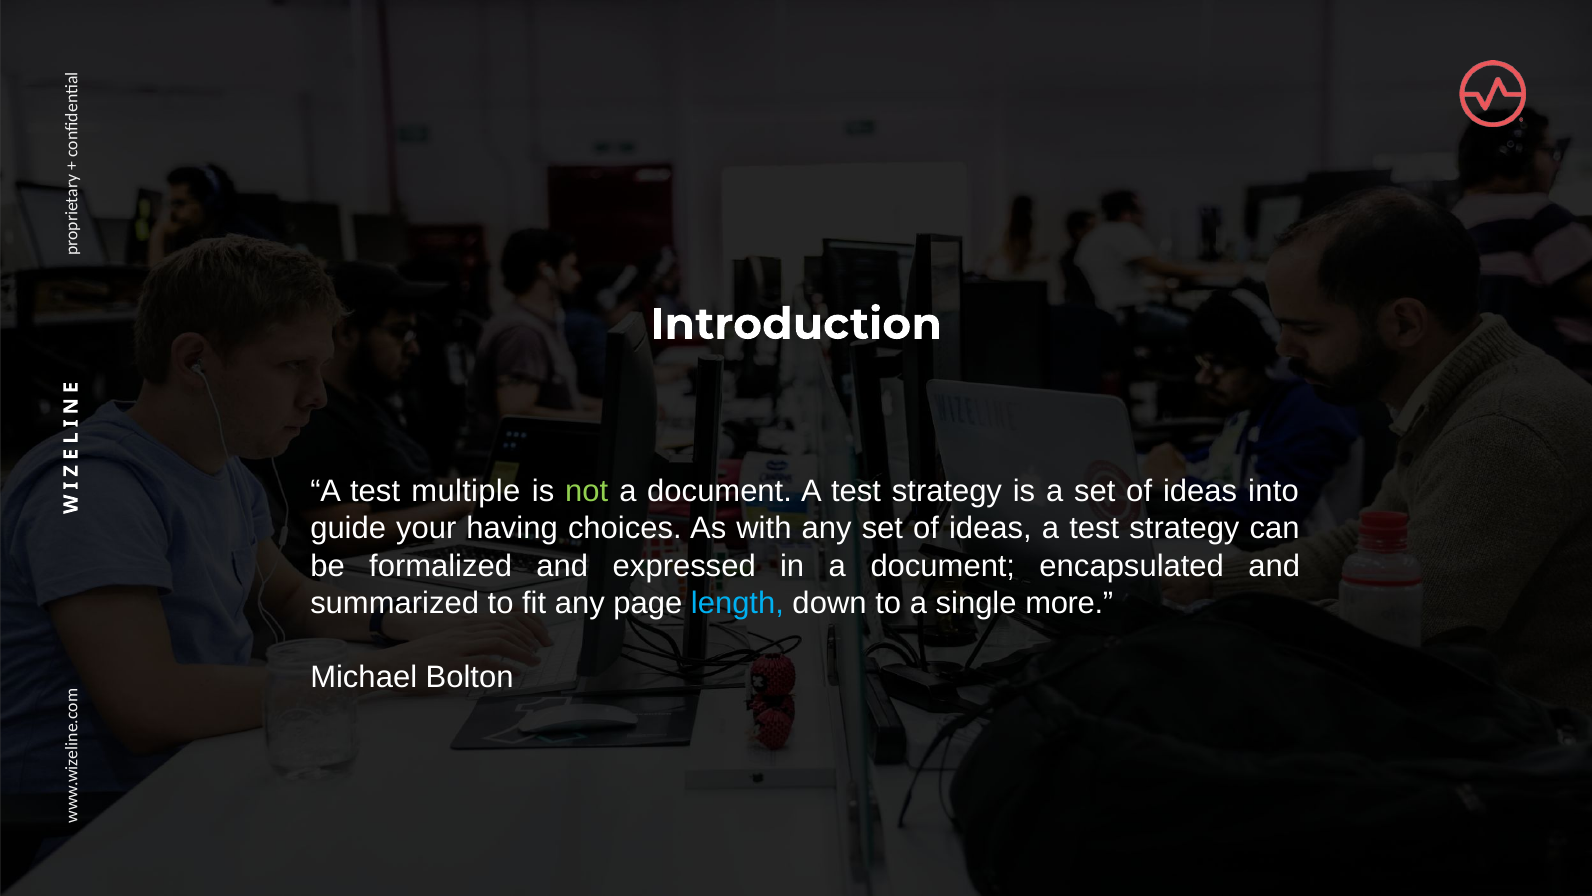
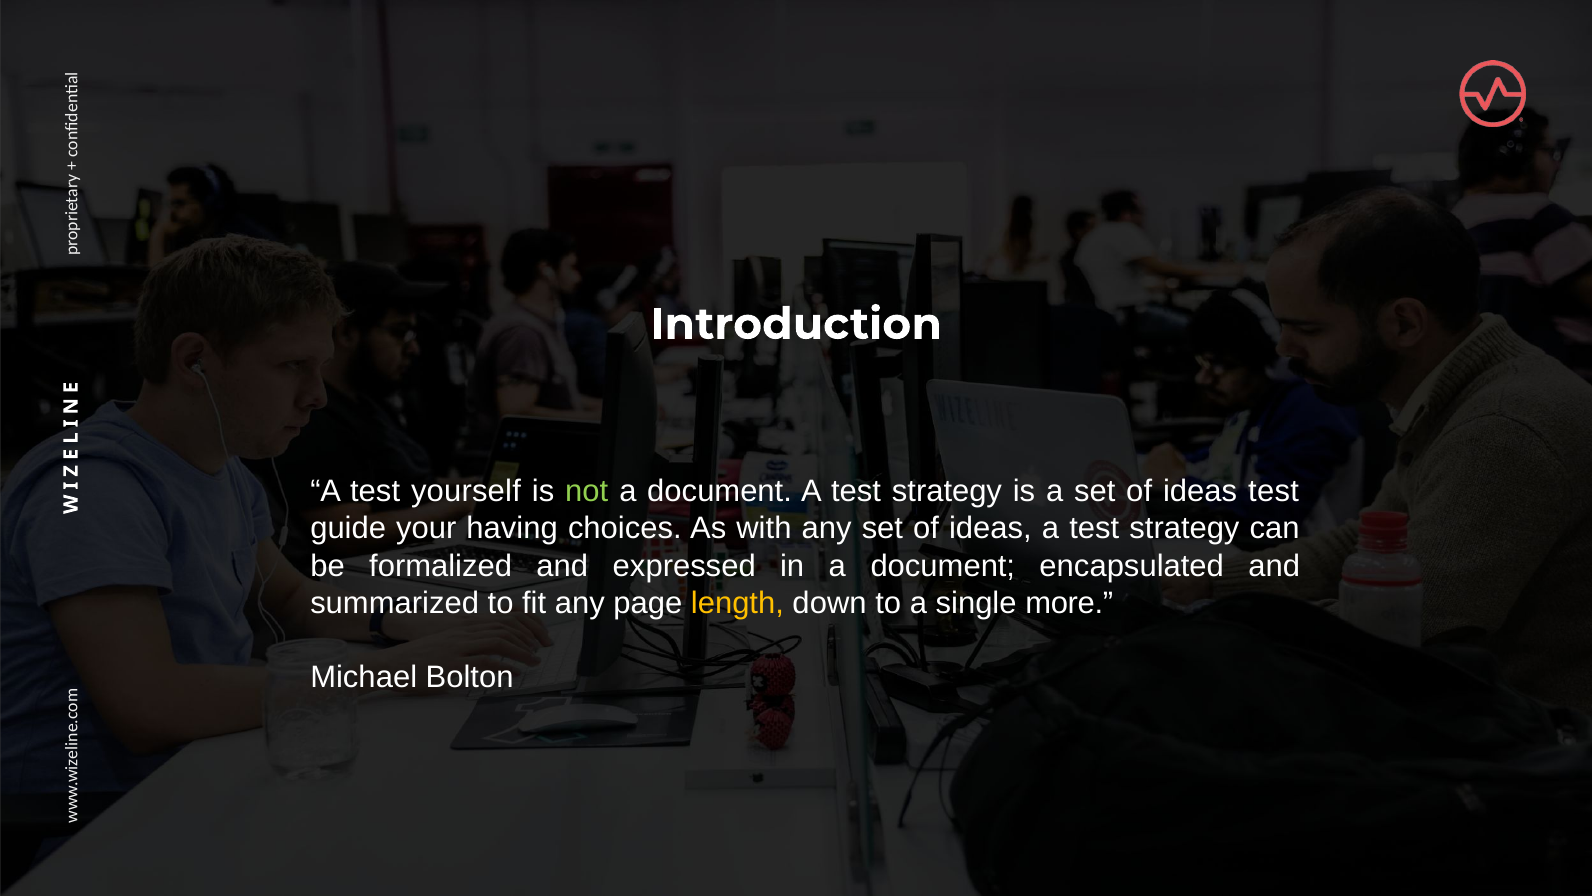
multiple: multiple -> yourself (466, 491)
ideas into: into -> test (1274, 491)
length colour: light blue -> yellow (737, 603)
